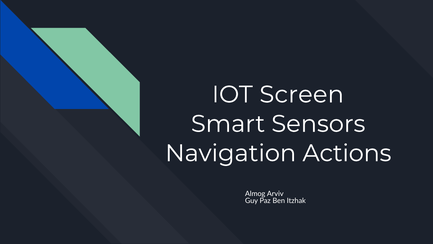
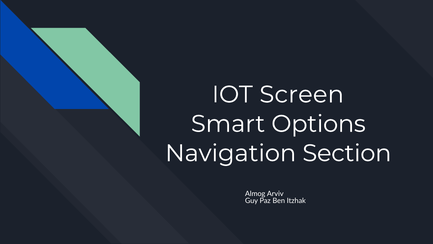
Sensors: Sensors -> Options (318, 124)
Actions: Actions -> Section (347, 153)
